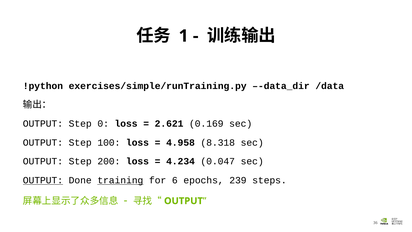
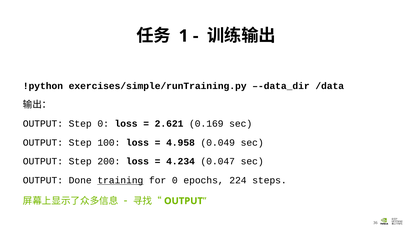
8.318: 8.318 -> 0.049 (218, 142)
OUTPUT underline: present -> none (43, 180)
for 6: 6 -> 0 (175, 180)
239: 239 -> 224 (238, 180)
